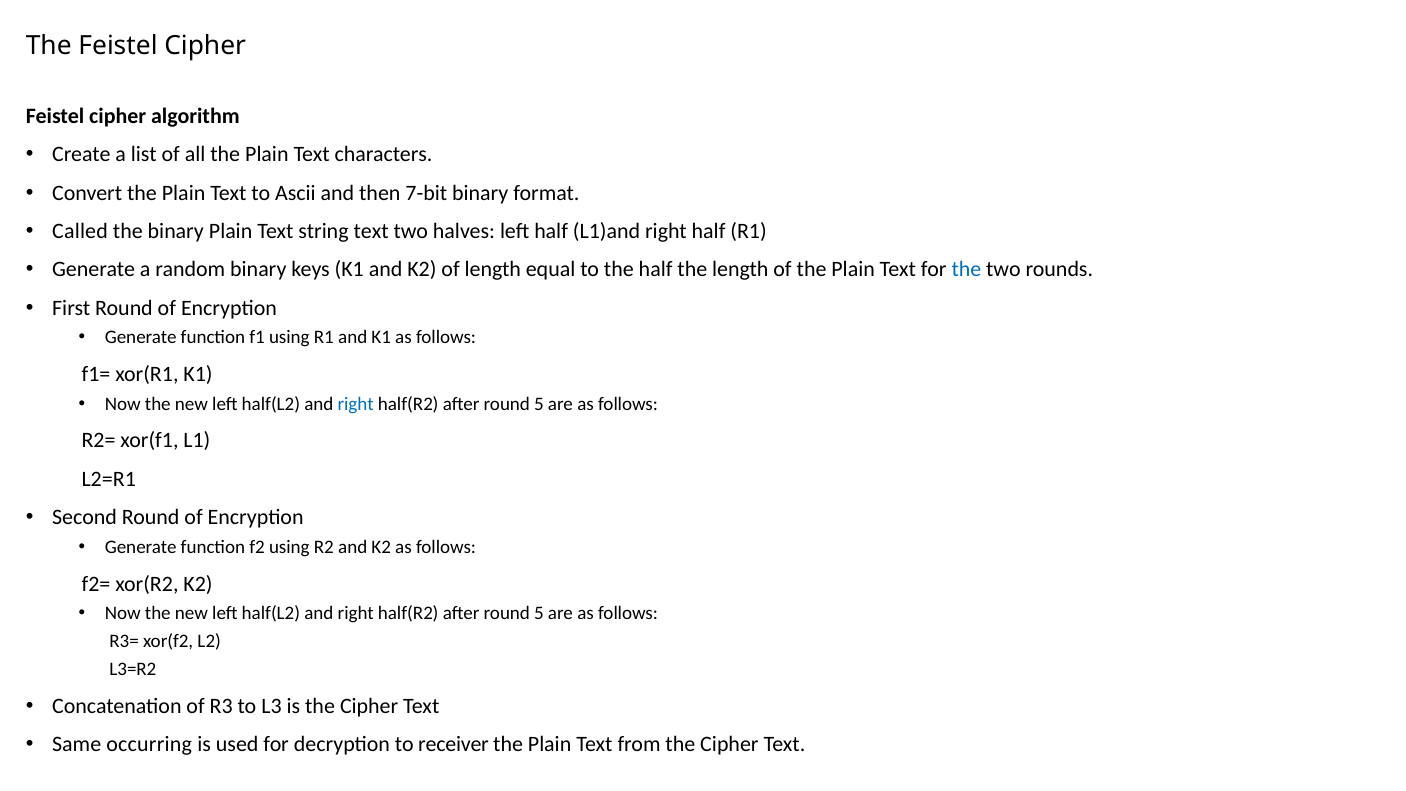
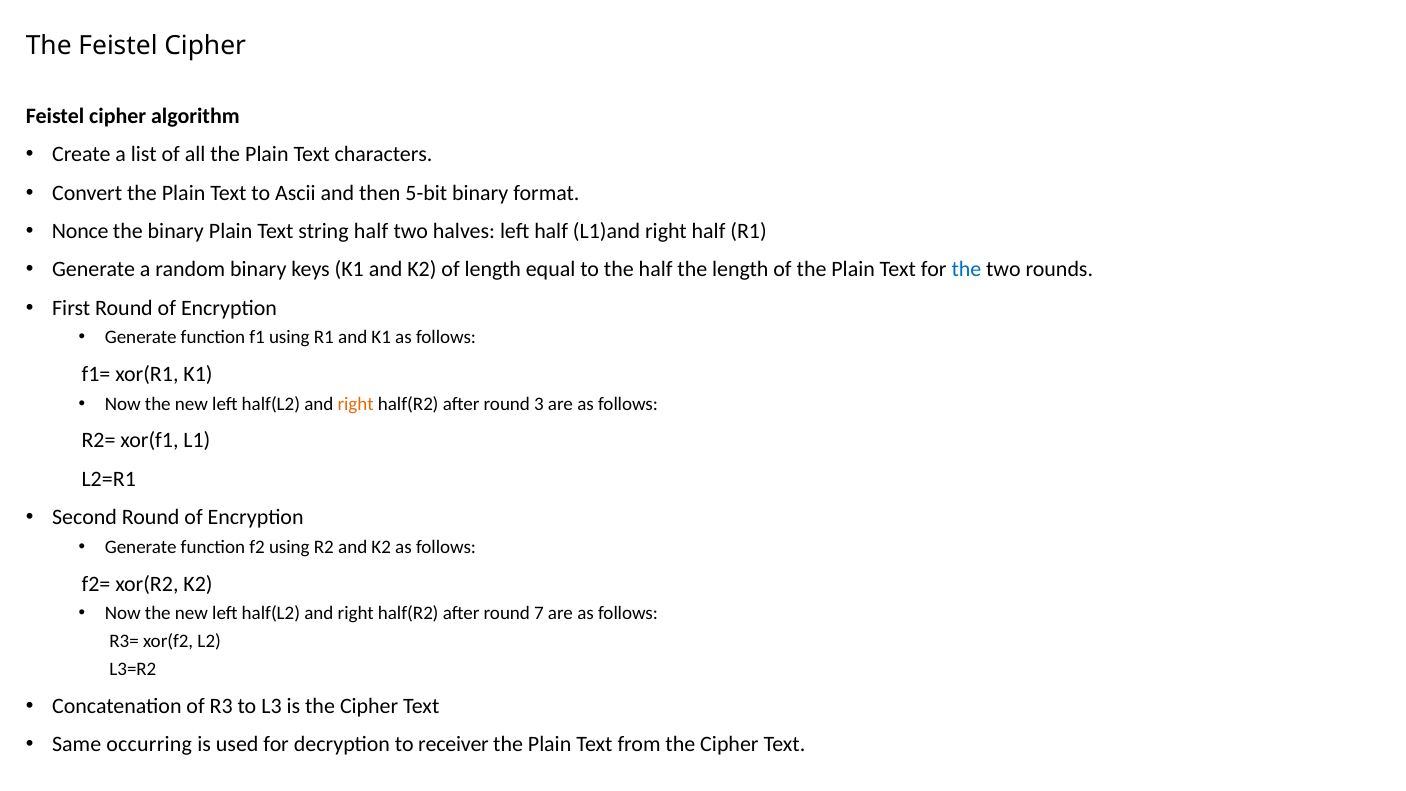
7-bit: 7-bit -> 5-bit (426, 193)
Called: Called -> Nonce (80, 231)
string text: text -> half (371, 231)
right colour: blue -> orange (356, 404)
5: 5 -> 3 (539, 404)
5: 5 -> 7 (539, 613)
